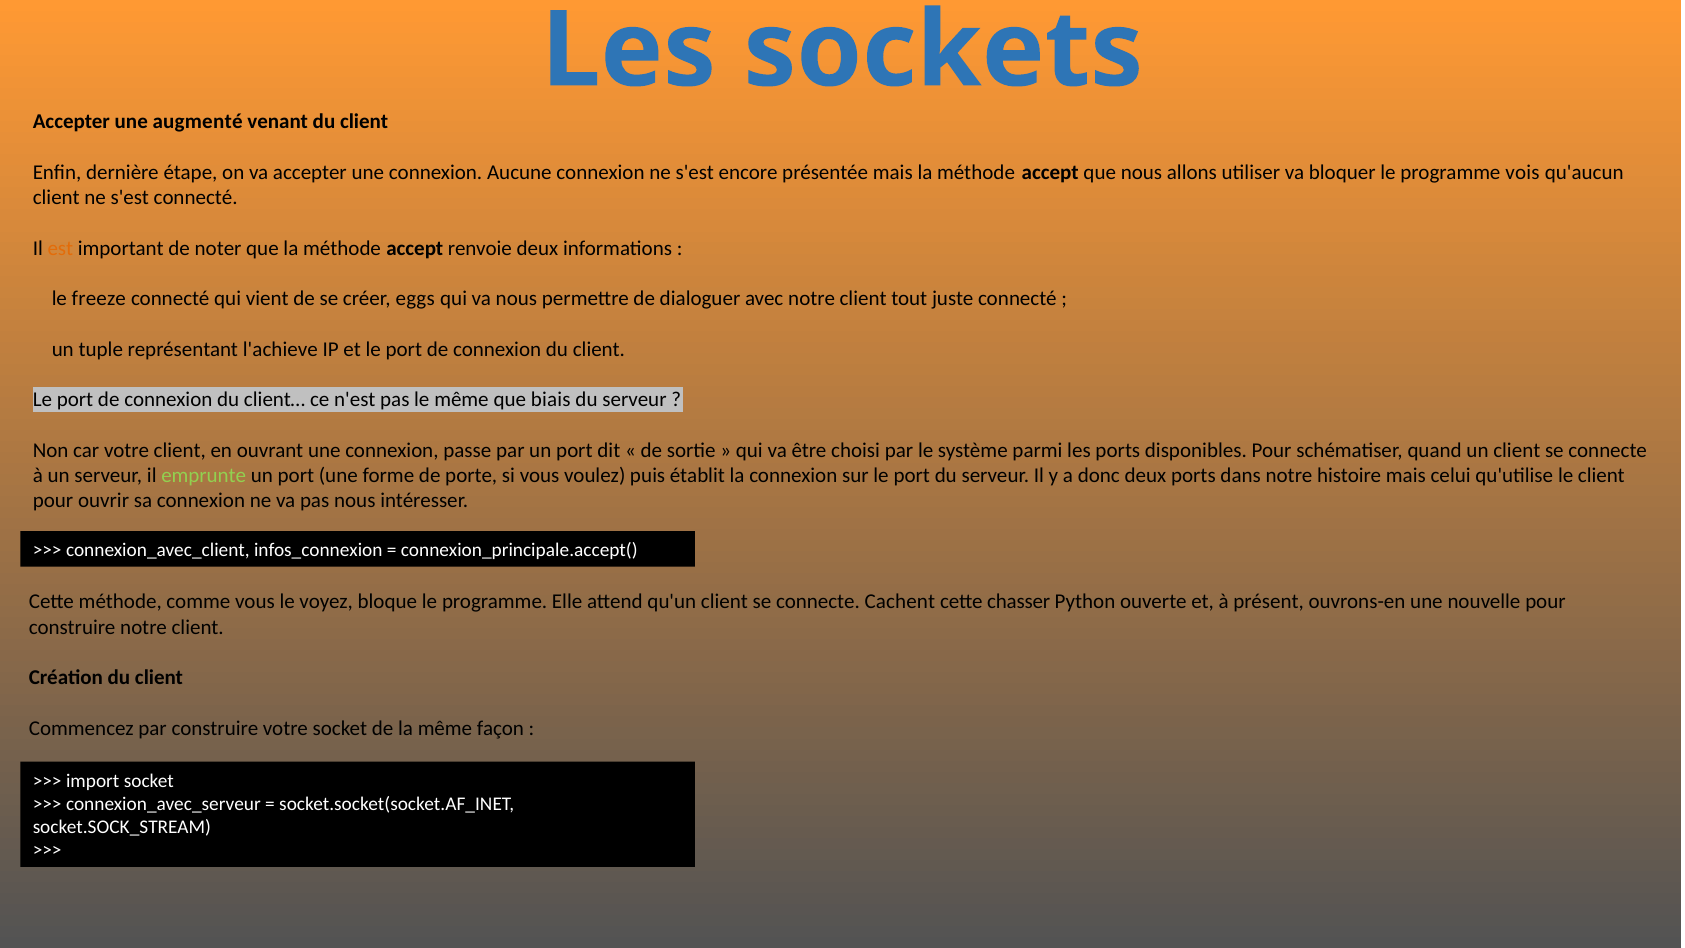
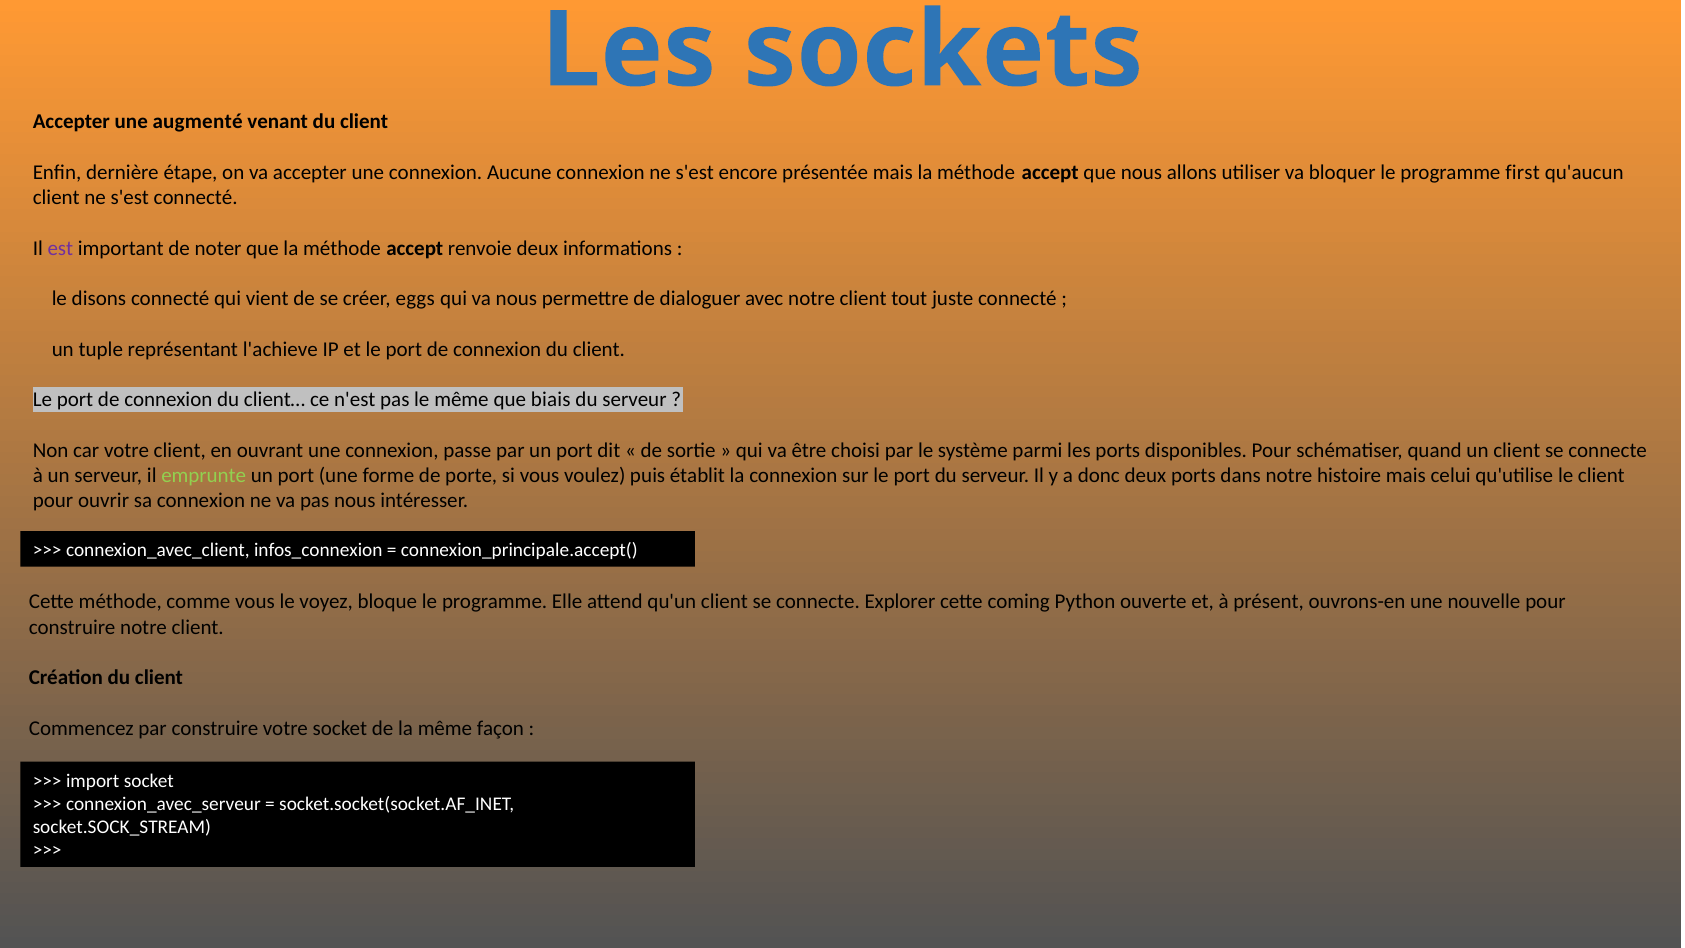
vois: vois -> first (1523, 172)
est colour: orange -> purple (60, 248)
freeze: freeze -> disons (99, 299)
Cachent: Cachent -> Explorer (900, 602)
chasser: chasser -> coming (1019, 602)
